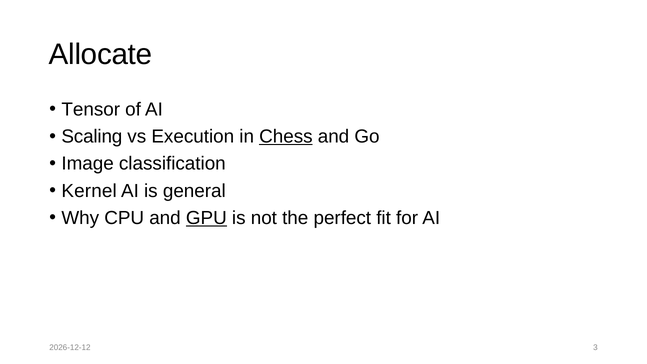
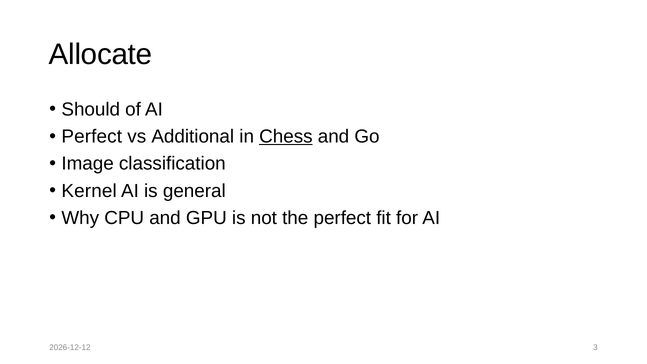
Tensor: Tensor -> Should (91, 109)
Scaling: Scaling -> Perfect (92, 137)
Execution: Execution -> Additional (193, 137)
GPU underline: present -> none (206, 218)
